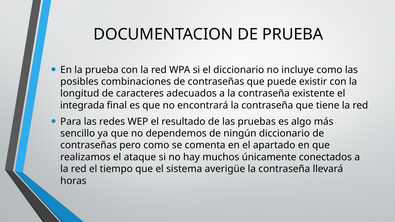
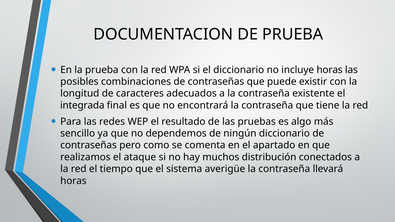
incluye como: como -> horas (330, 70)
únicamente: únicamente -> distribución (269, 157)
